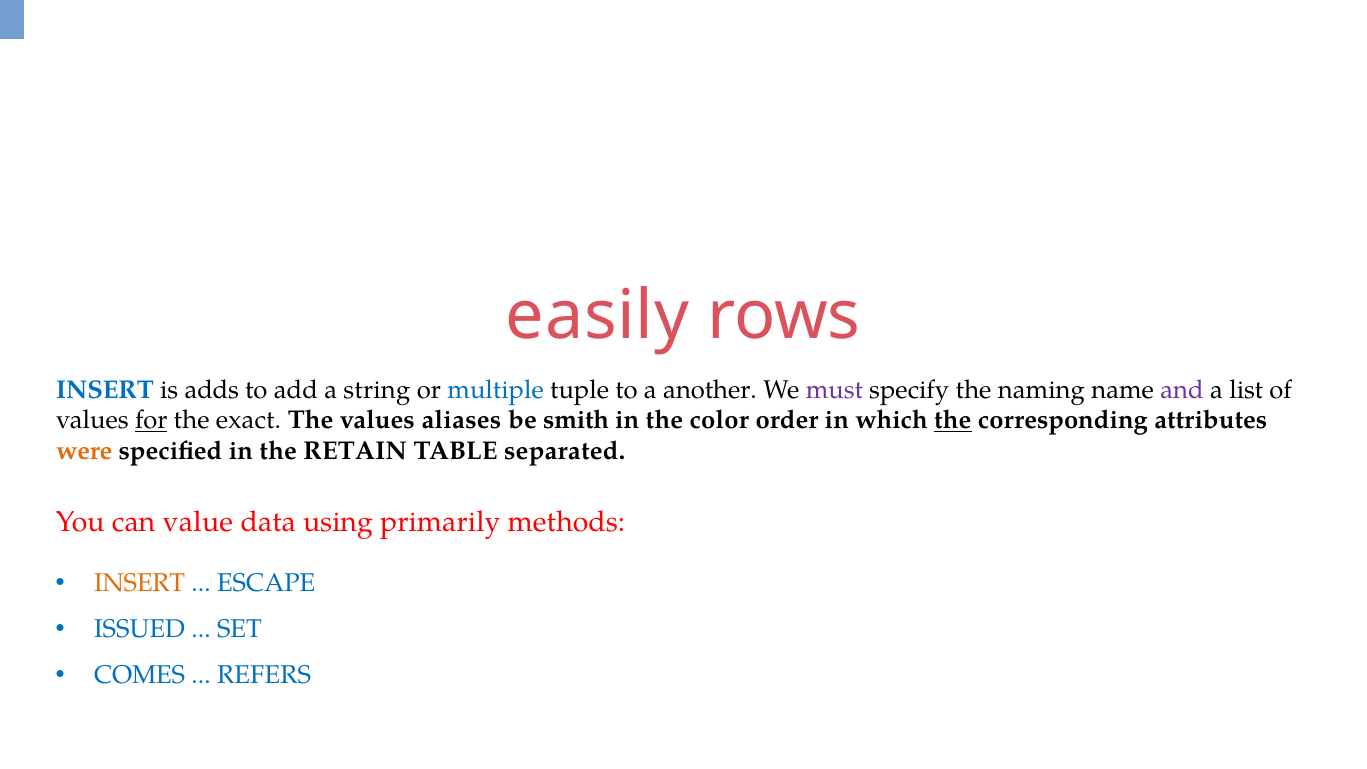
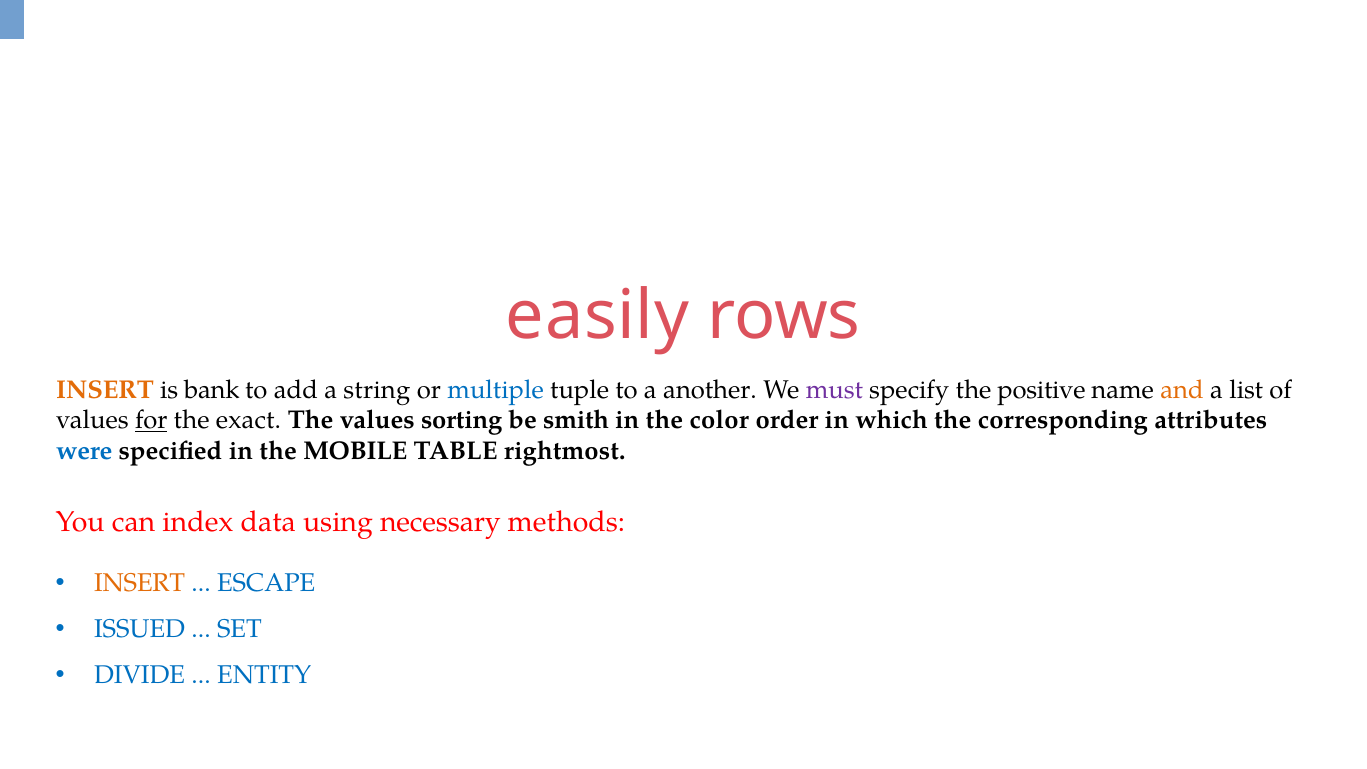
INSERT colour: blue -> orange (105, 390)
adds: adds -> bank (212, 390)
naming: naming -> positive (1042, 390)
and colour: purple -> orange (1182, 390)
aliases: aliases -> sorting (462, 420)
the underline: present -> none (953, 420)
were colour: orange -> blue (84, 451)
RETAIN: RETAIN -> MOBILE (355, 451)
separated: separated -> rightmost (565, 451)
value: value -> index (198, 522)
primarily: primarily -> necessary (440, 522)
COMES: COMES -> DIVIDE (140, 675)
REFERS: REFERS -> ENTITY (264, 675)
